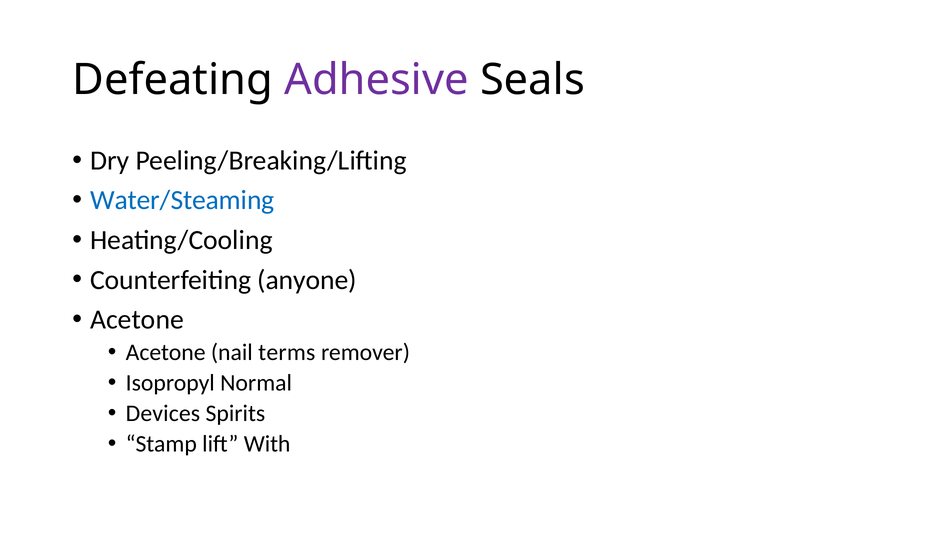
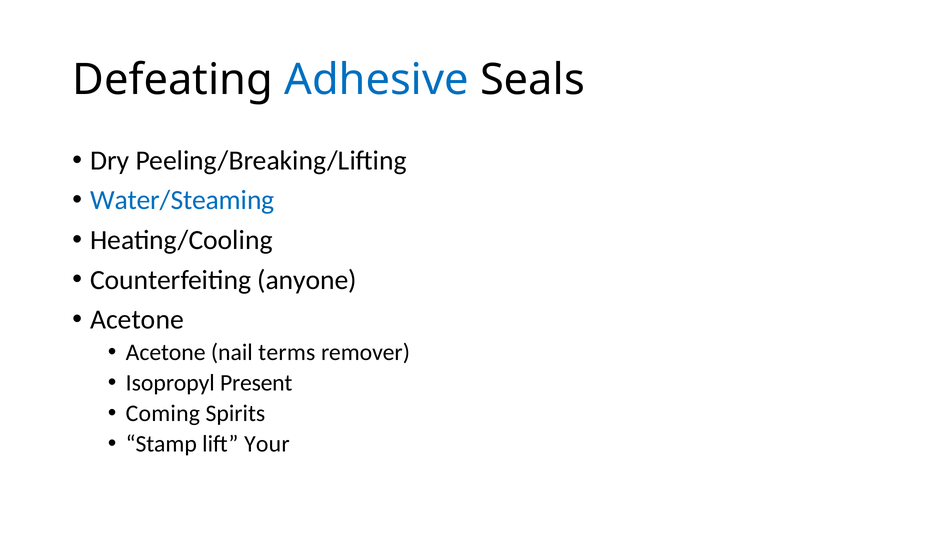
Adhesive colour: purple -> blue (377, 80)
Normal: Normal -> Present (256, 383)
Devices: Devices -> Coming (163, 413)
With: With -> Your (267, 444)
